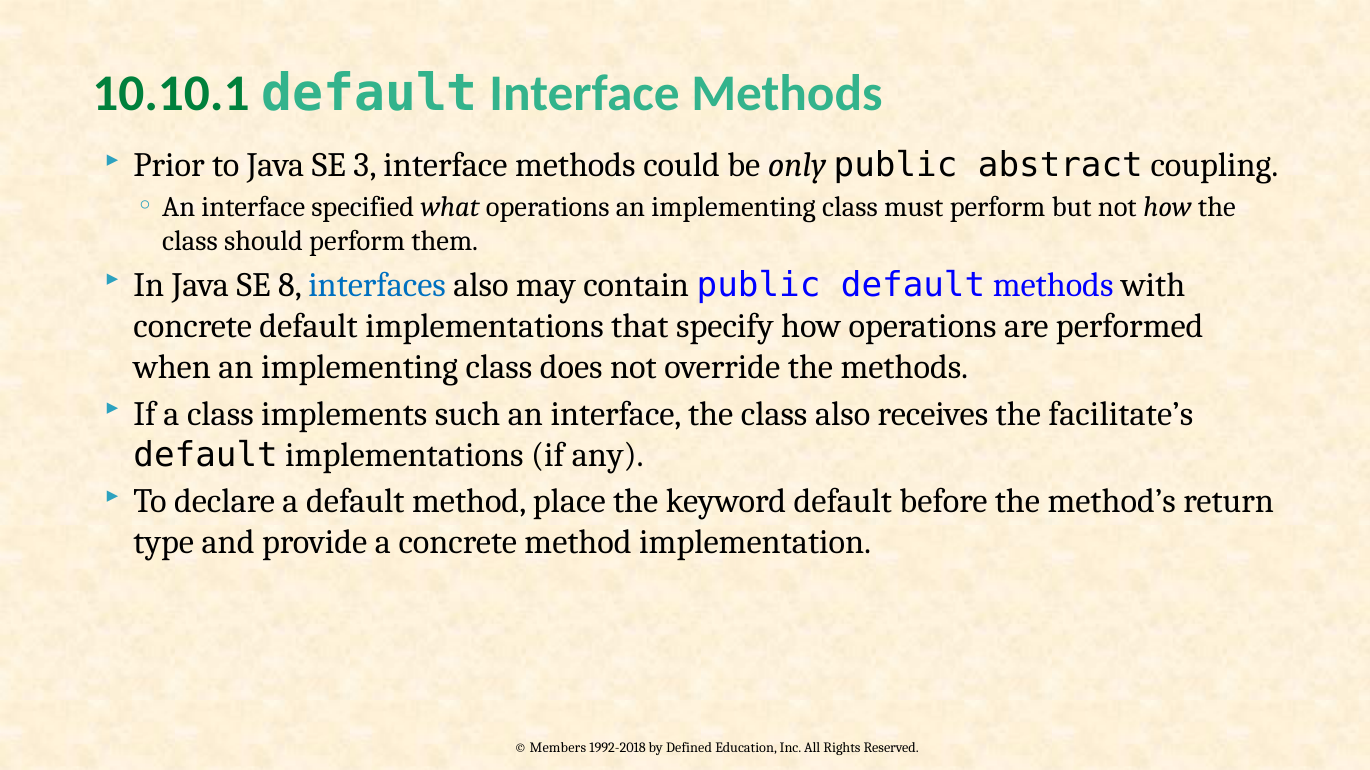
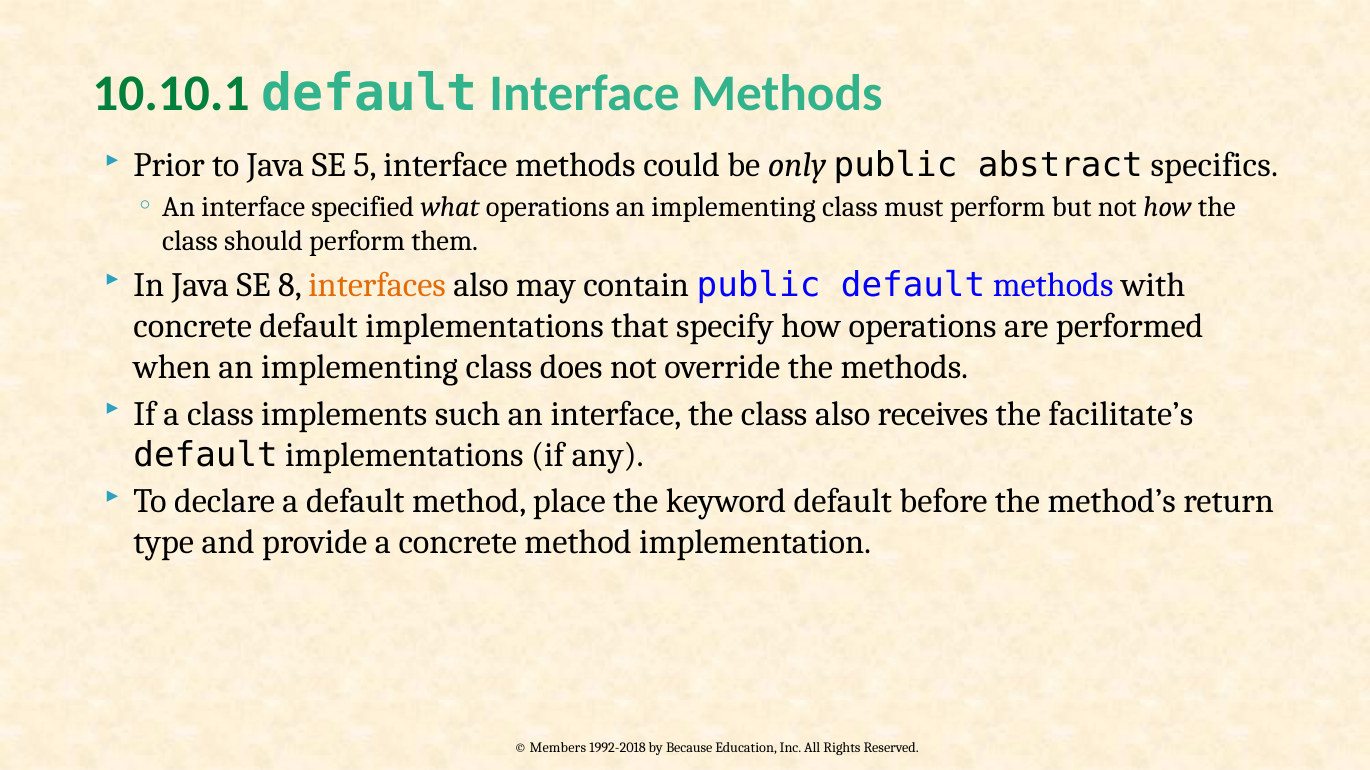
3: 3 -> 5 (365, 165)
coupling: coupling -> specifics (1214, 165)
interfaces colour: blue -> orange (377, 285)
Defined: Defined -> Because (689, 748)
